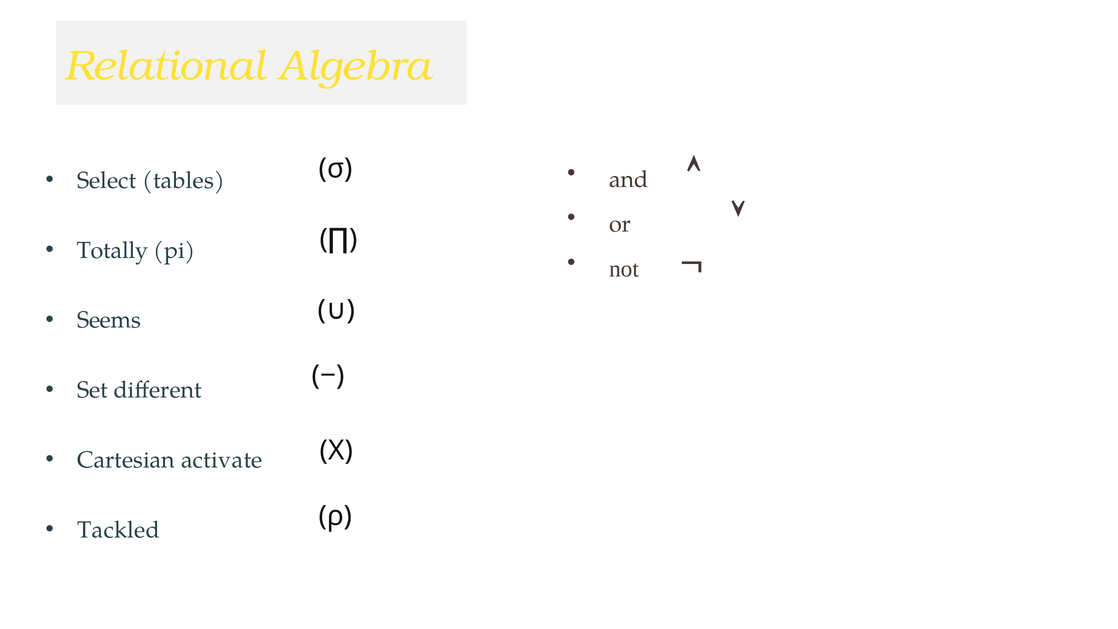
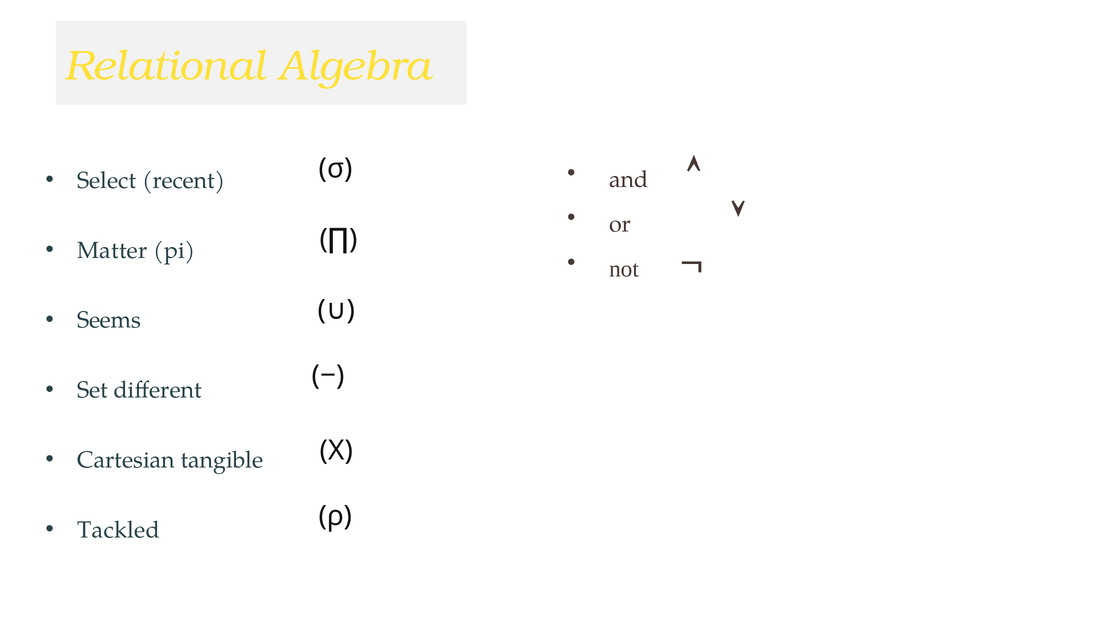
tables: tables -> recent (184, 180)
Totally: Totally -> Matter (112, 250)
activate: activate -> tangible (222, 460)
